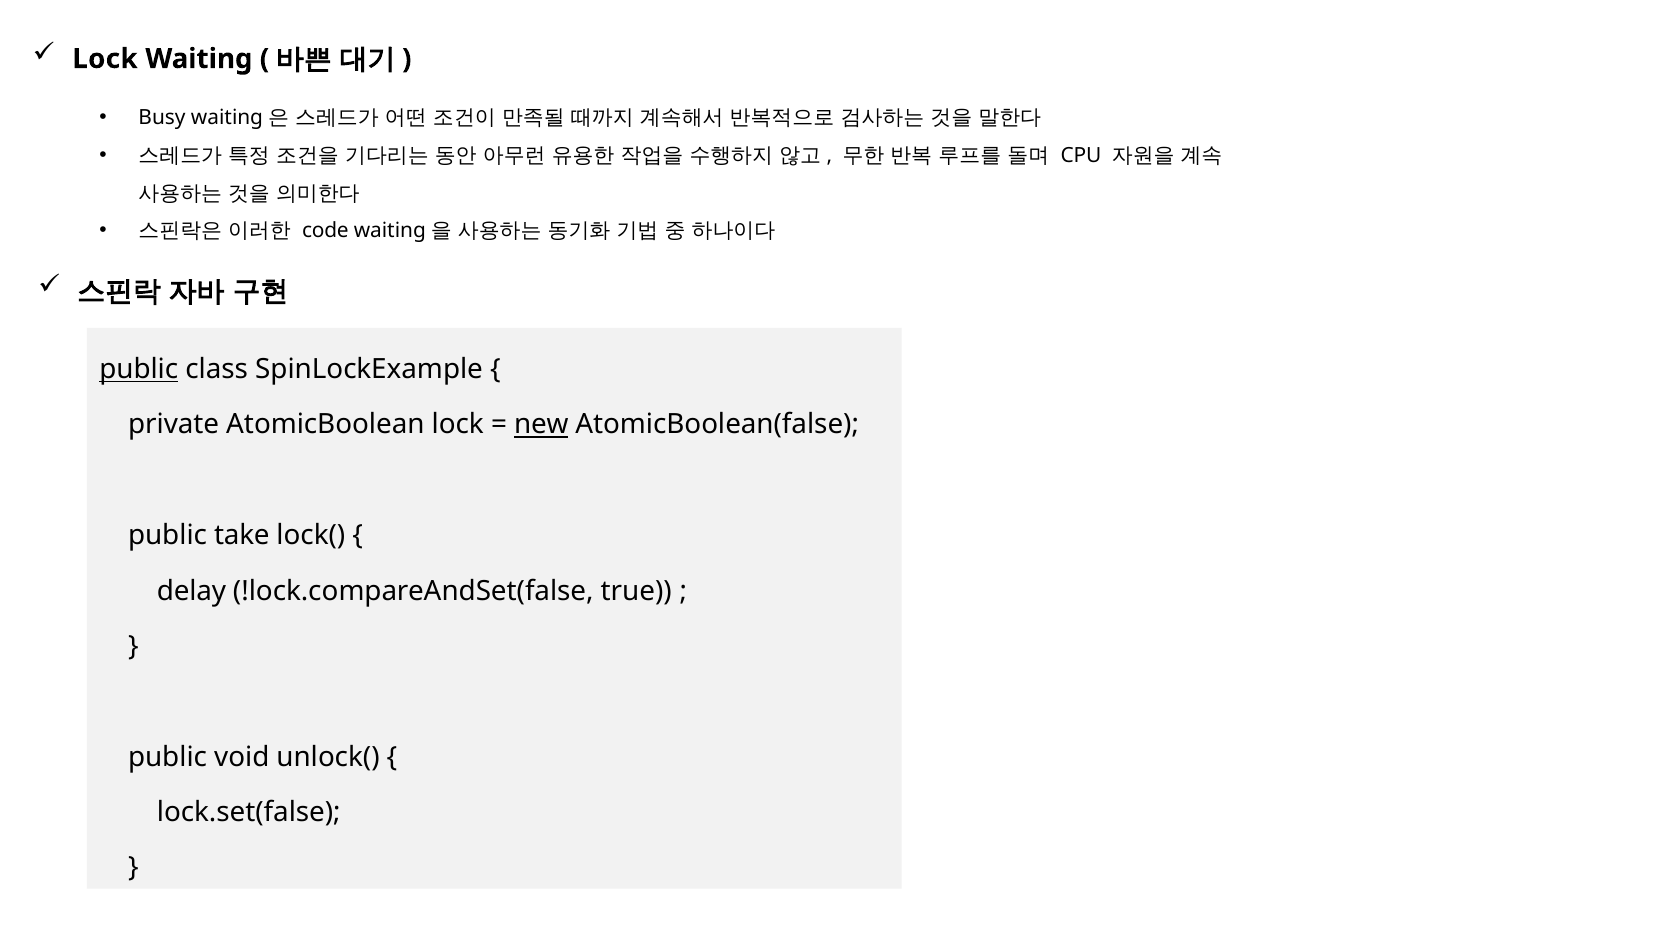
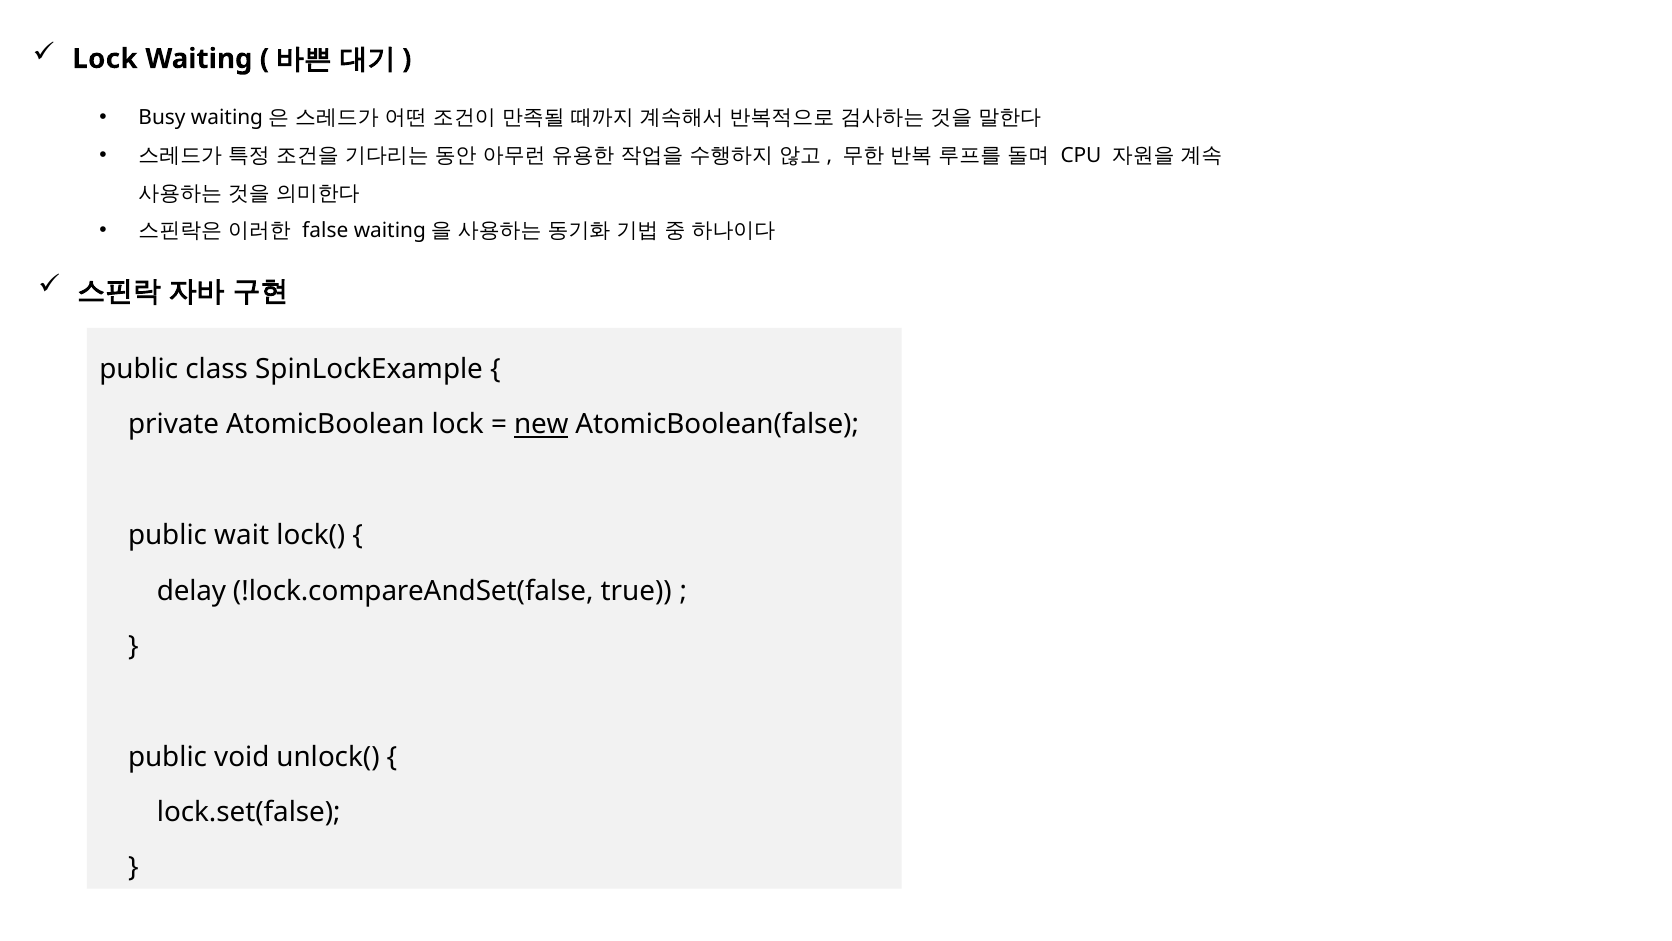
code: code -> false (325, 231)
public underline: present -> none (139, 369)
take: take -> wait (242, 535)
